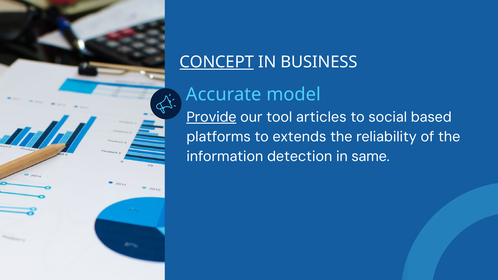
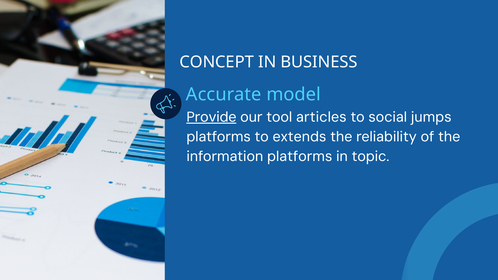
CONCEPT underline: present -> none (217, 62)
based: based -> jumps (431, 117)
information detection: detection -> platforms (300, 157)
same: same -> topic (370, 157)
